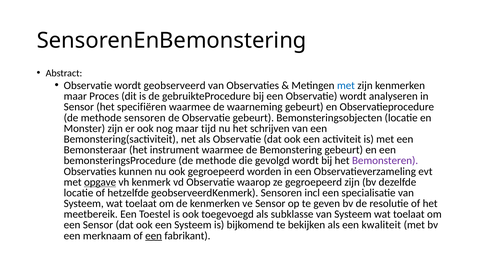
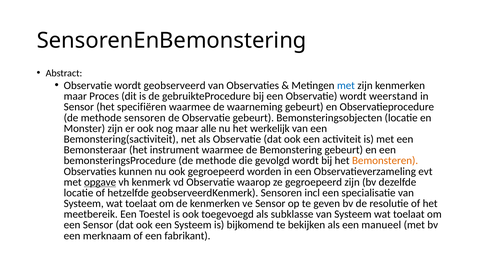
analyseren: analyseren -> weerstand (393, 96)
tijd: tijd -> alle (209, 128)
schrijven: schrijven -> werkelijk (270, 128)
Bemonsteren colour: purple -> orange (385, 160)
kwaliteit: kwaliteit -> manueel (381, 225)
een underline: present -> none (154, 235)
